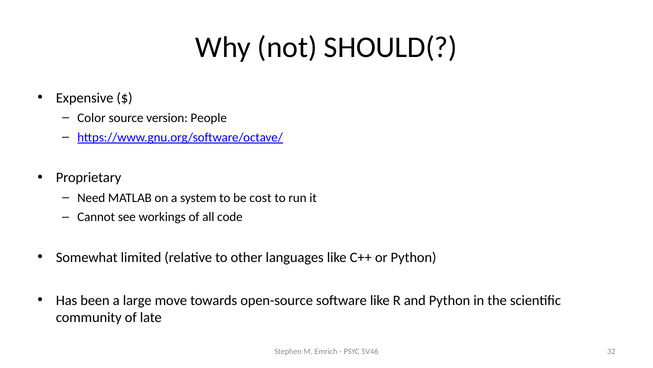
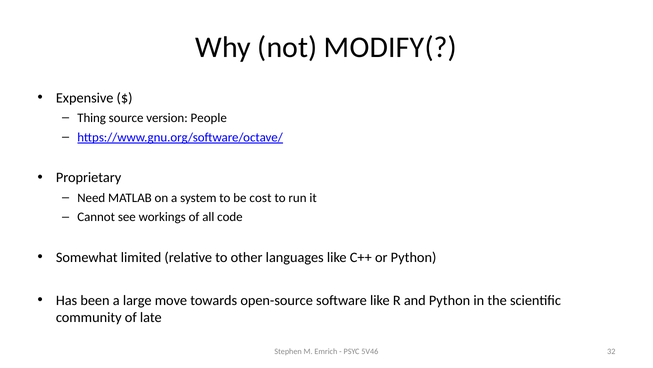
SHOULD(: SHOULD( -> MODIFY( (390, 47)
Color: Color -> Thing (92, 118)
